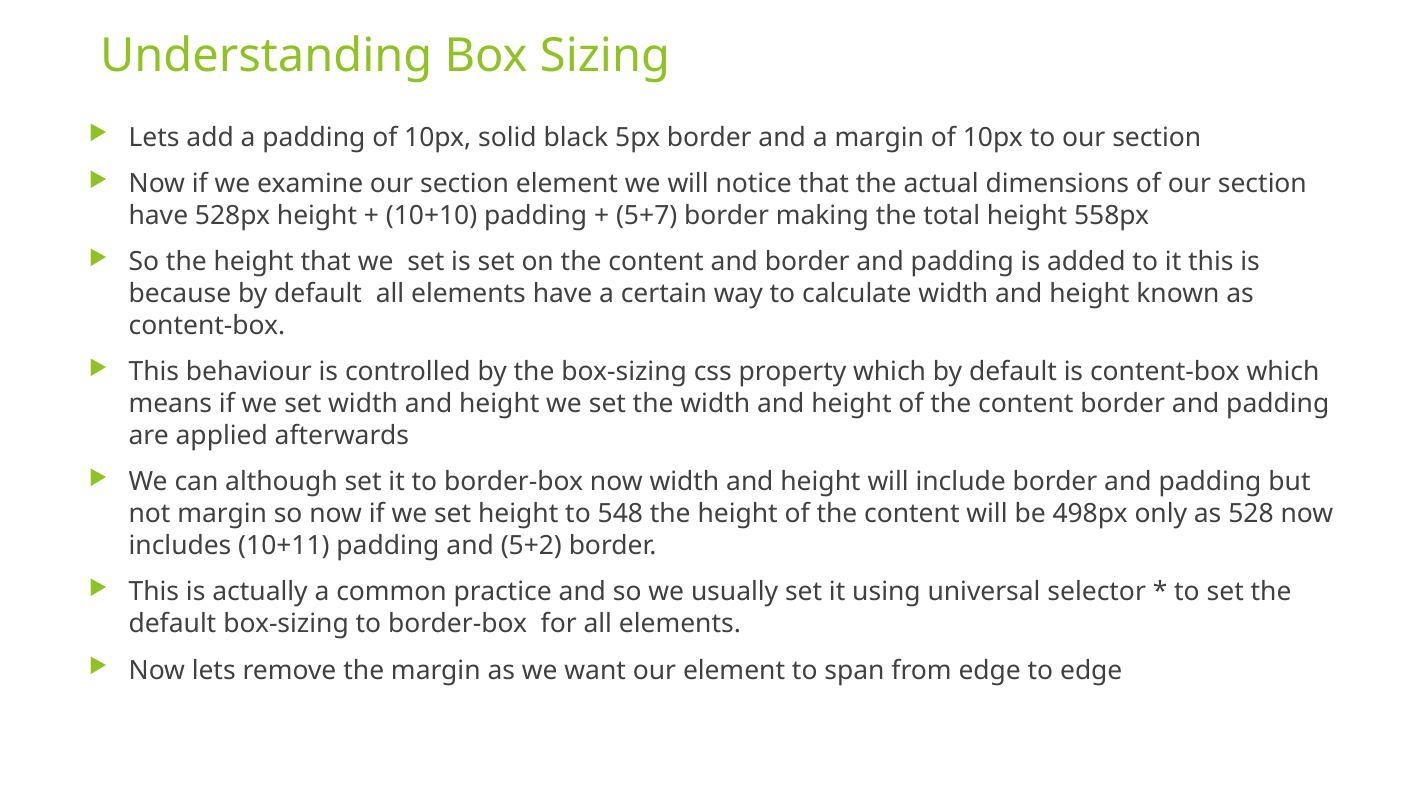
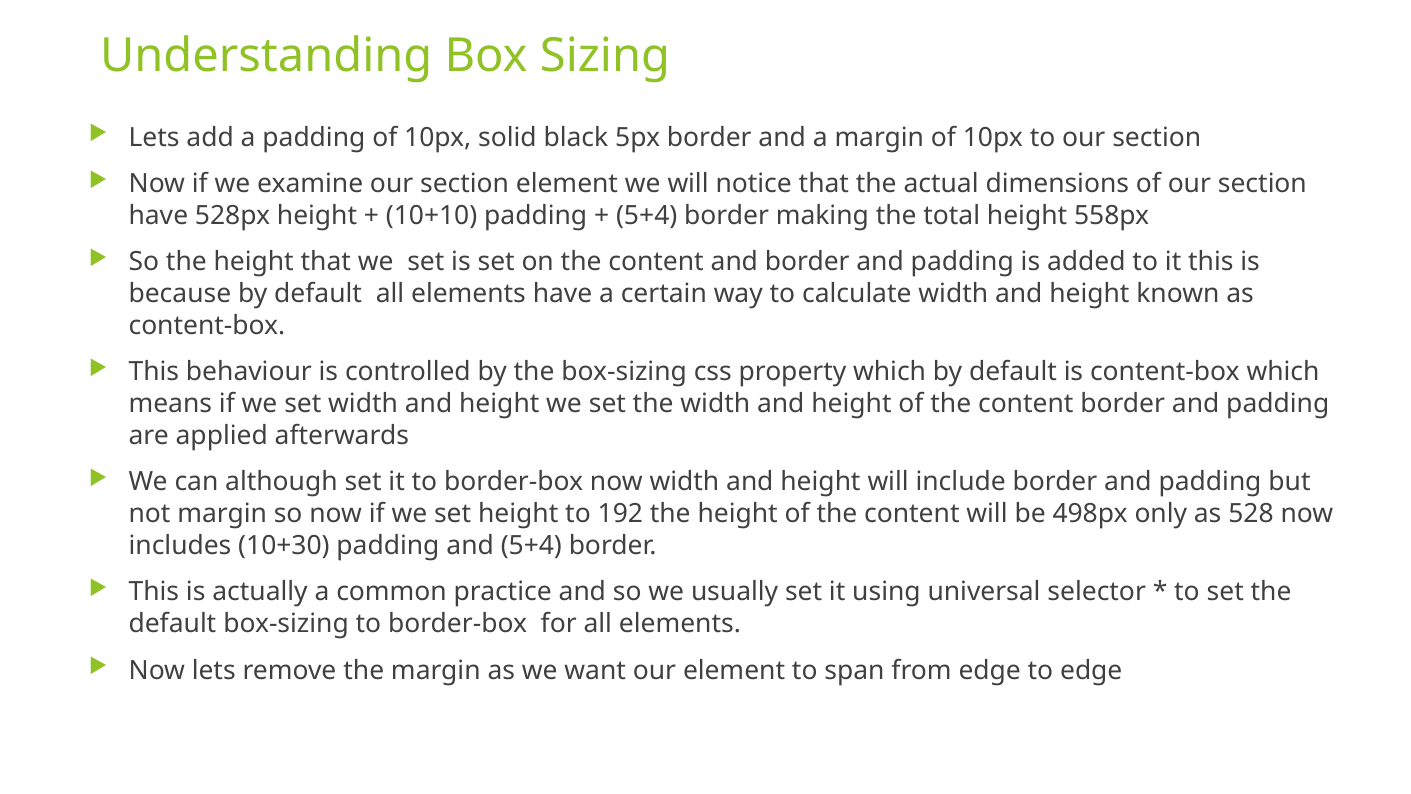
5+7: 5+7 -> 5+4 (647, 216)
548: 548 -> 192 (620, 514)
10+11: 10+11 -> 10+30 (284, 546)
and 5+2: 5+2 -> 5+4 (531, 546)
